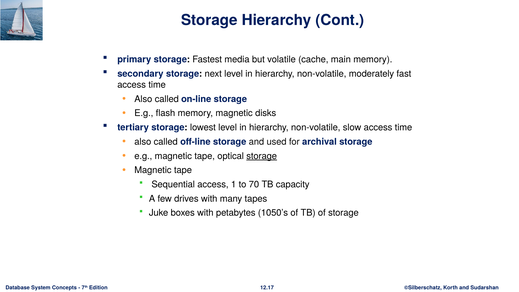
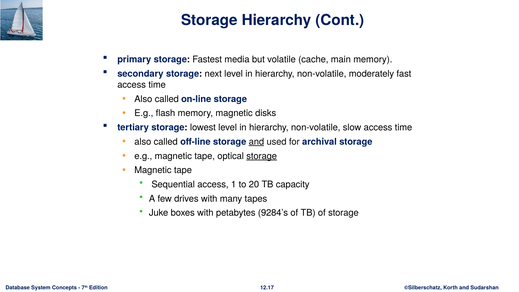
and underline: none -> present (256, 142)
70: 70 -> 20 (254, 184)
1050’s: 1050’s -> 9284’s (273, 213)
